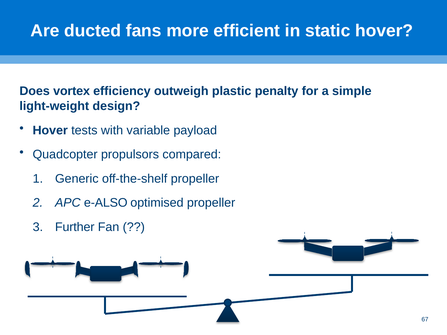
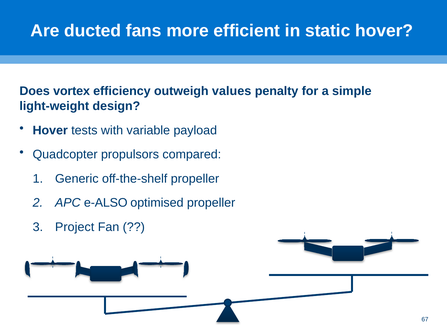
plastic: plastic -> values (232, 91)
Further: Further -> Project (75, 227)
